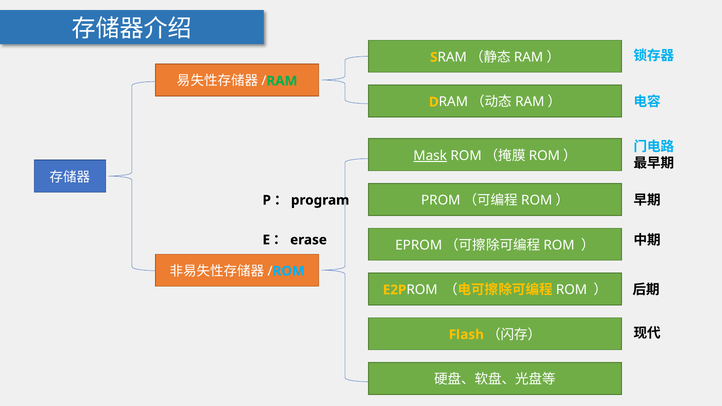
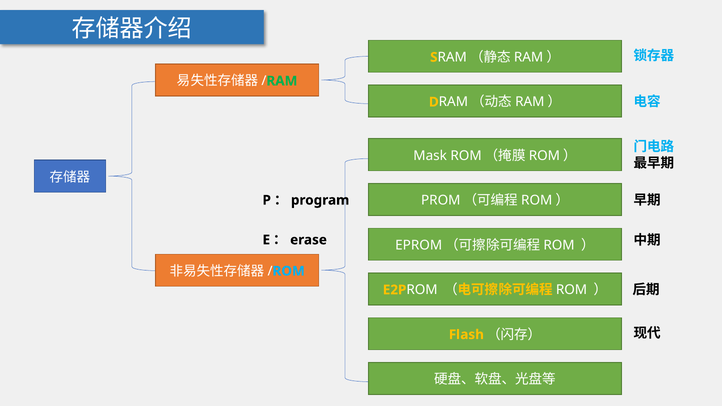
Mask underline: present -> none (430, 156)
